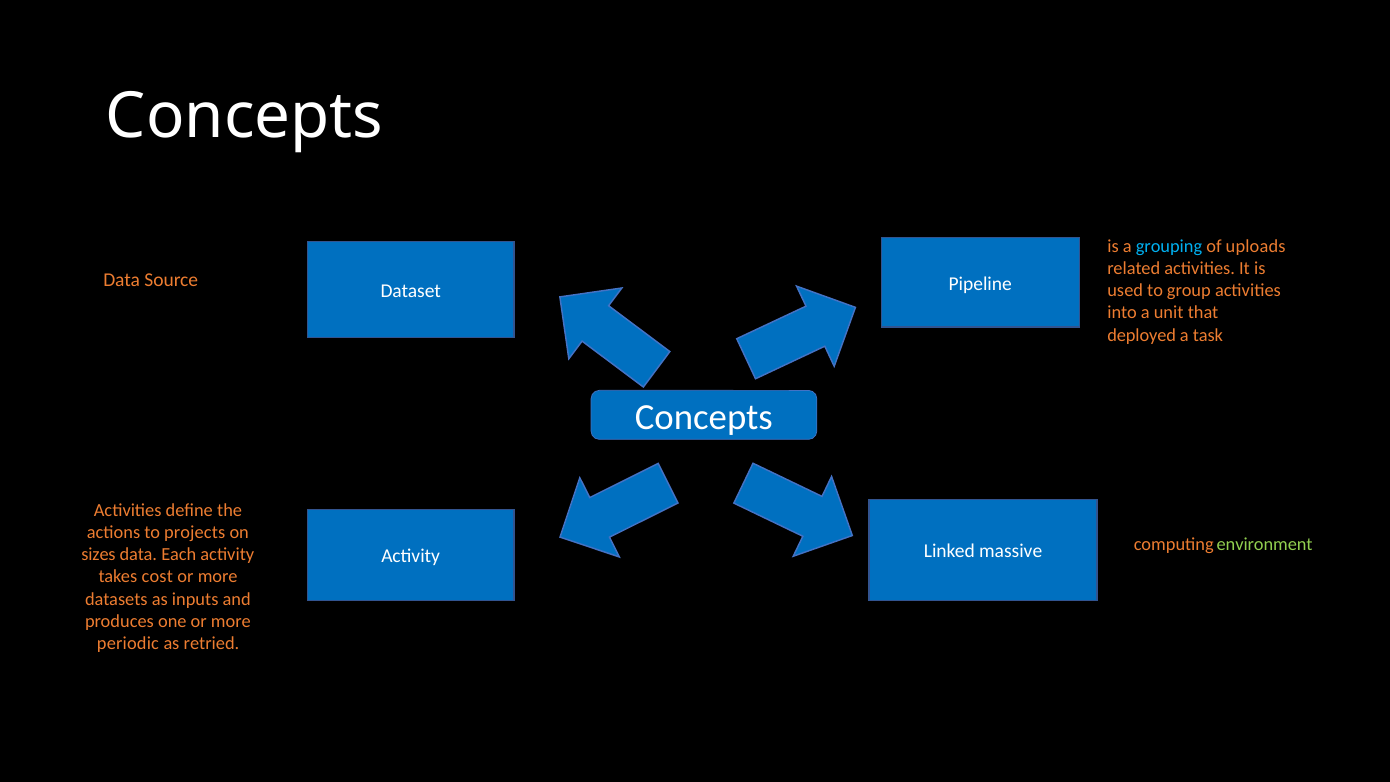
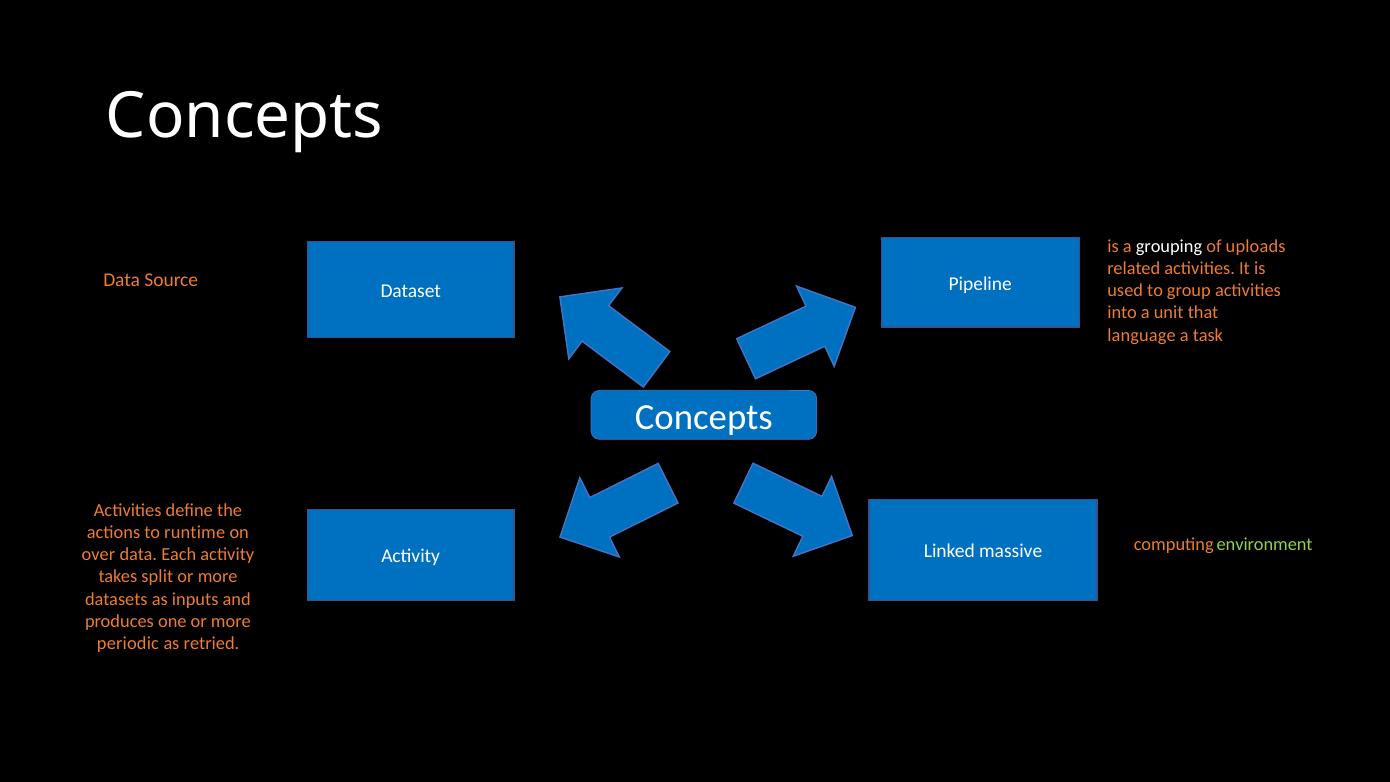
grouping colour: light blue -> white (1169, 247)
deployed: deployed -> language (1142, 335)
projects: projects -> runtime (195, 533)
sizes: sizes -> over (98, 555)
cost: cost -> split (157, 577)
